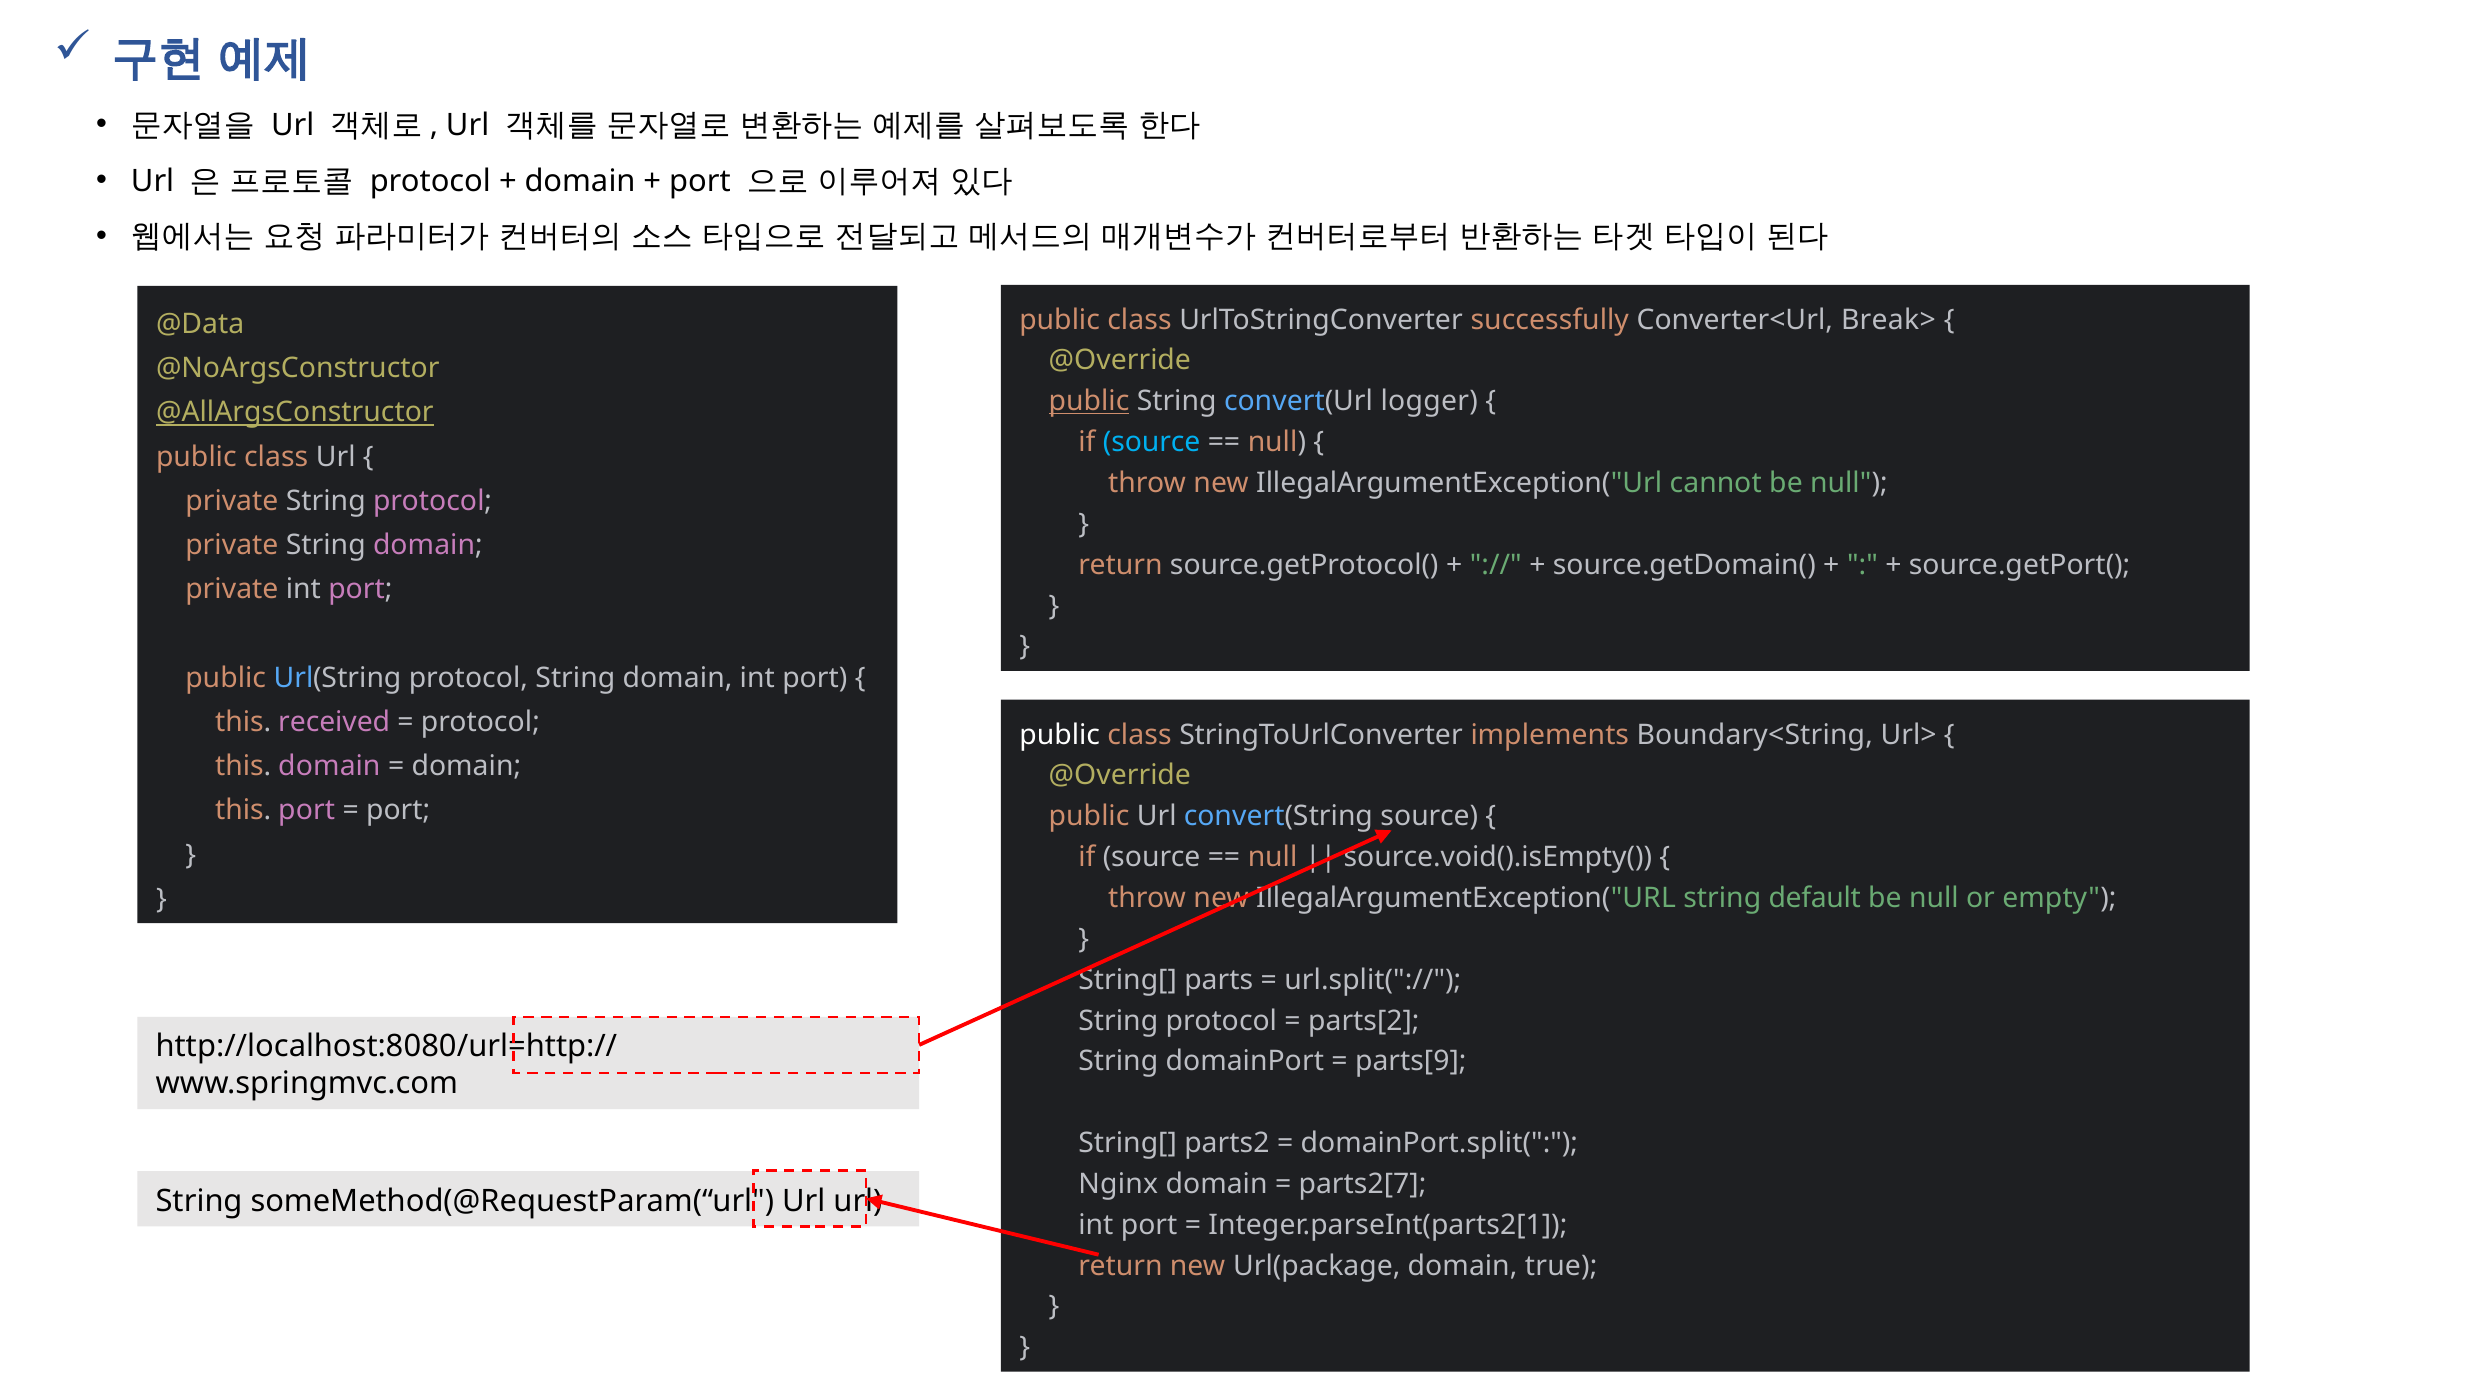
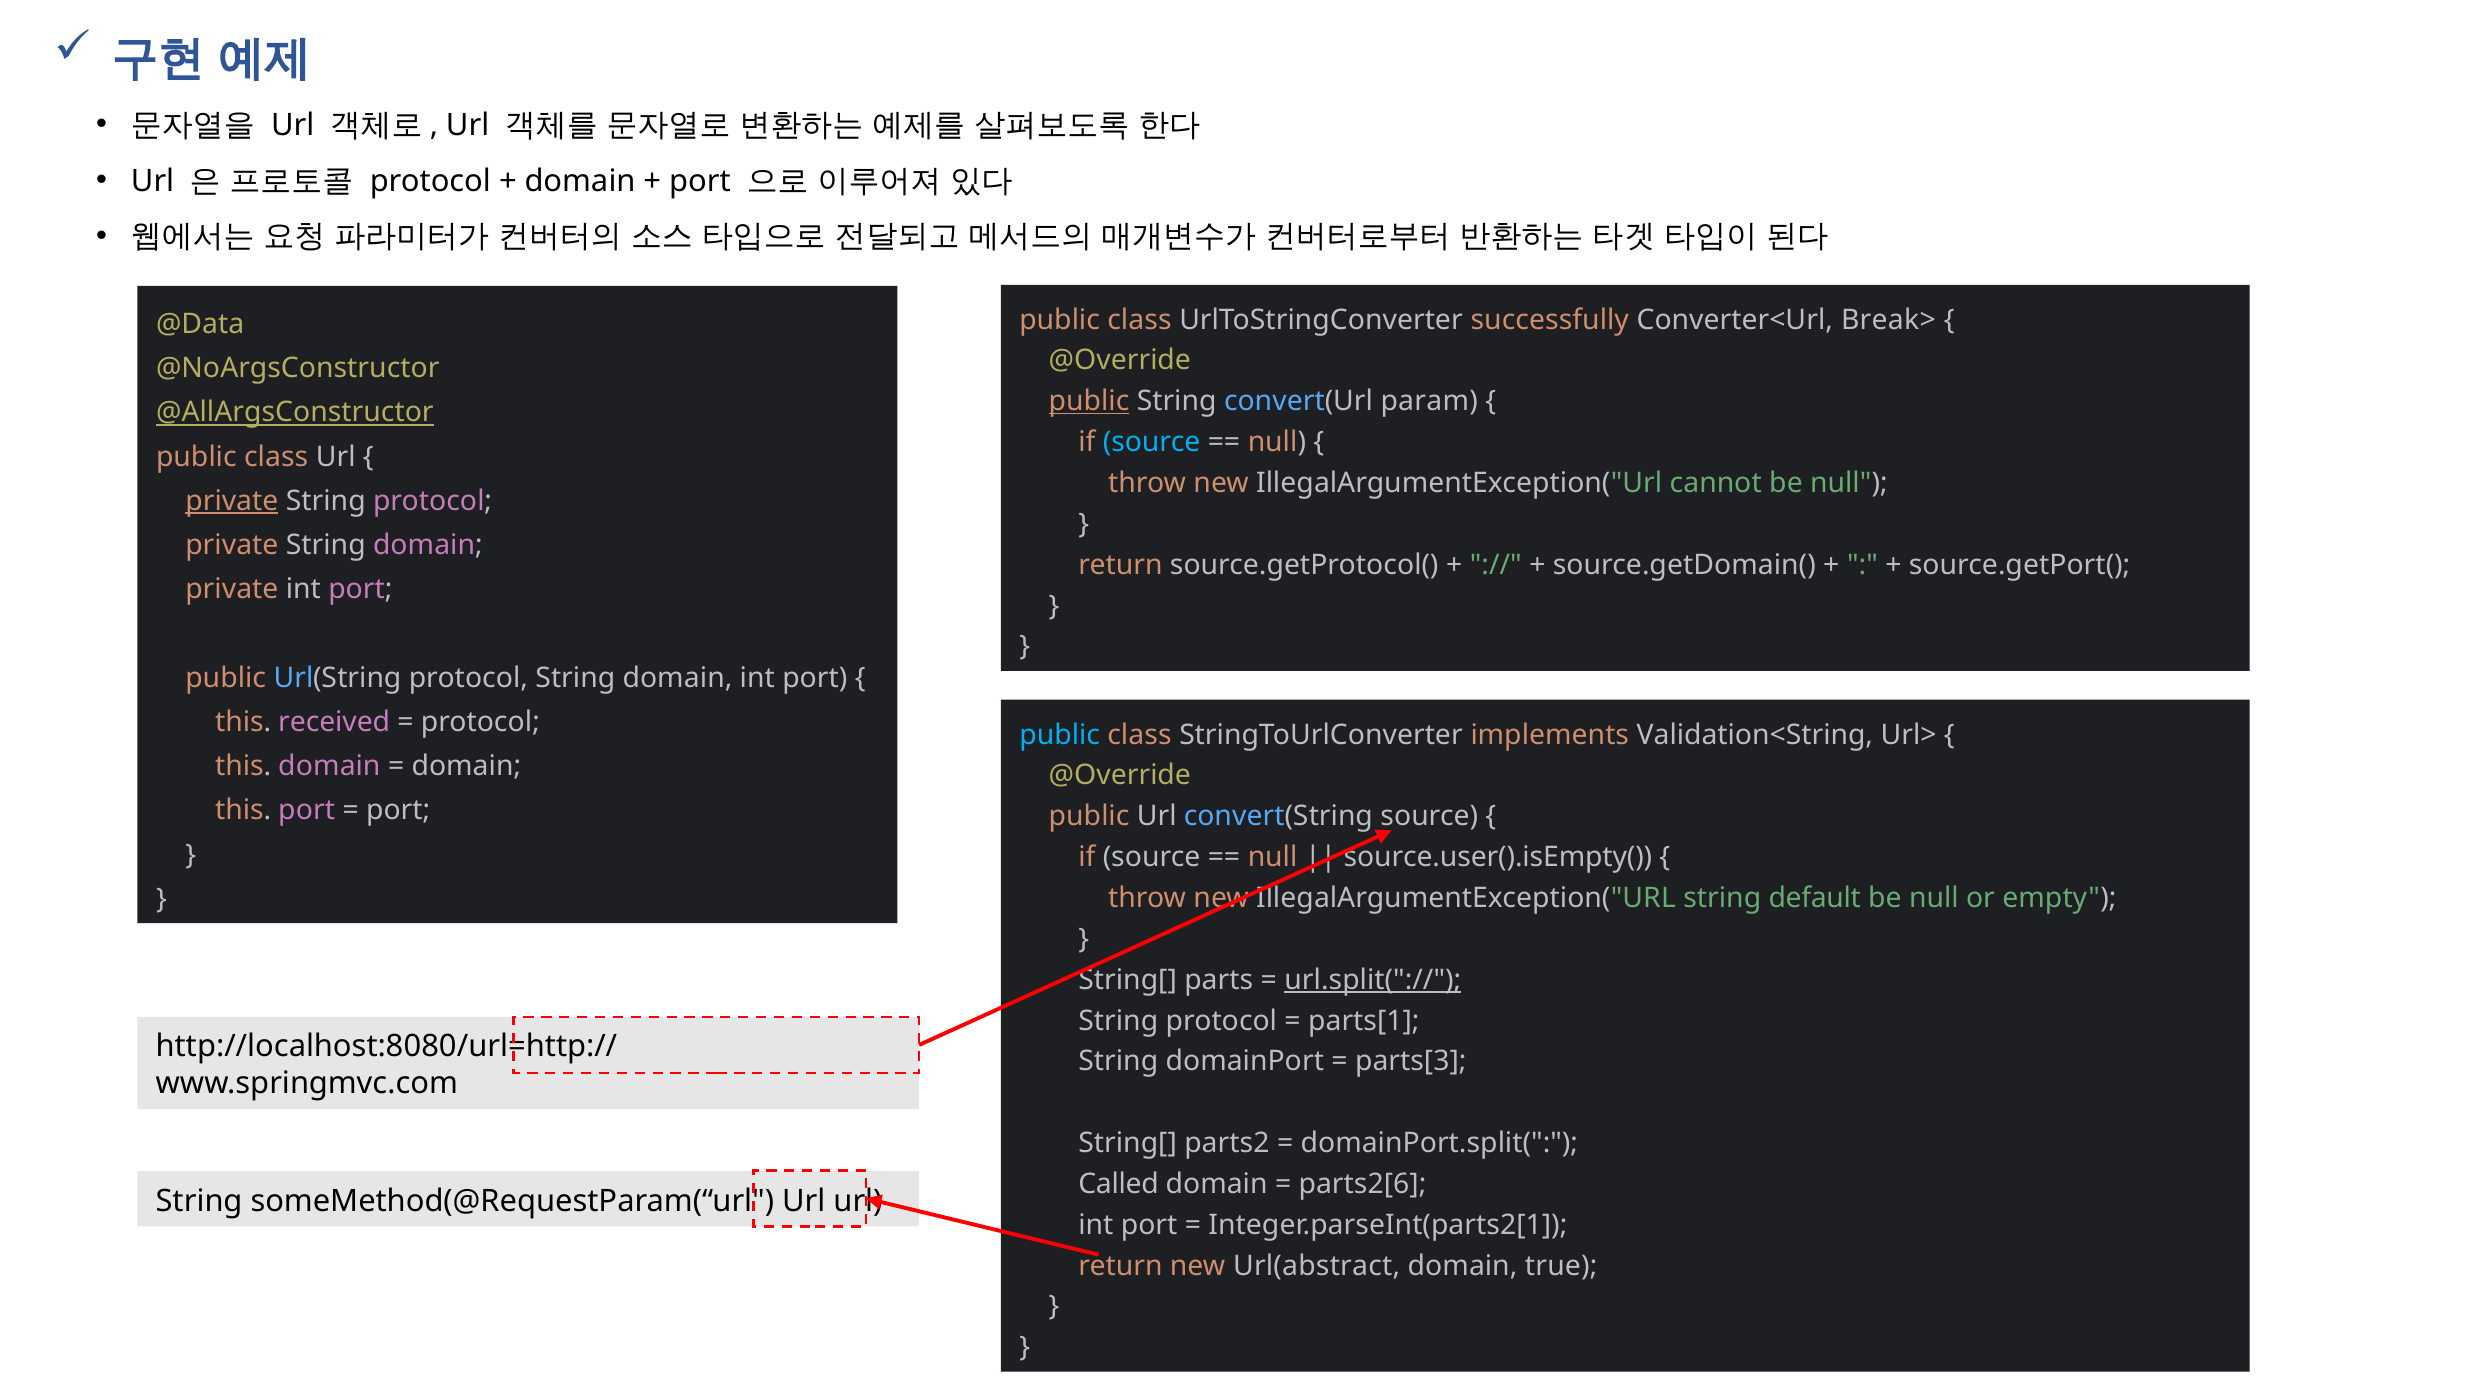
logger: logger -> param (1429, 401)
private underline: none -> present (232, 501)
public colour: white -> light blue (1060, 735)
Boundary<String: Boundary<String -> Validation<String (1755, 735)
source.void().isEmpty(: source.void().isEmpty( -> source.user().isEmpty( (1498, 857)
url.split(":// underline: none -> present (1373, 980)
parts[2: parts[2 -> parts[1 (1364, 1020)
parts[9: parts[9 -> parts[3 (1411, 1061)
Nginx: Nginx -> Called (1118, 1184)
parts2[7: parts2[7 -> parts2[6 (1362, 1184)
Url(package: Url(package -> Url(abstract (1317, 1265)
